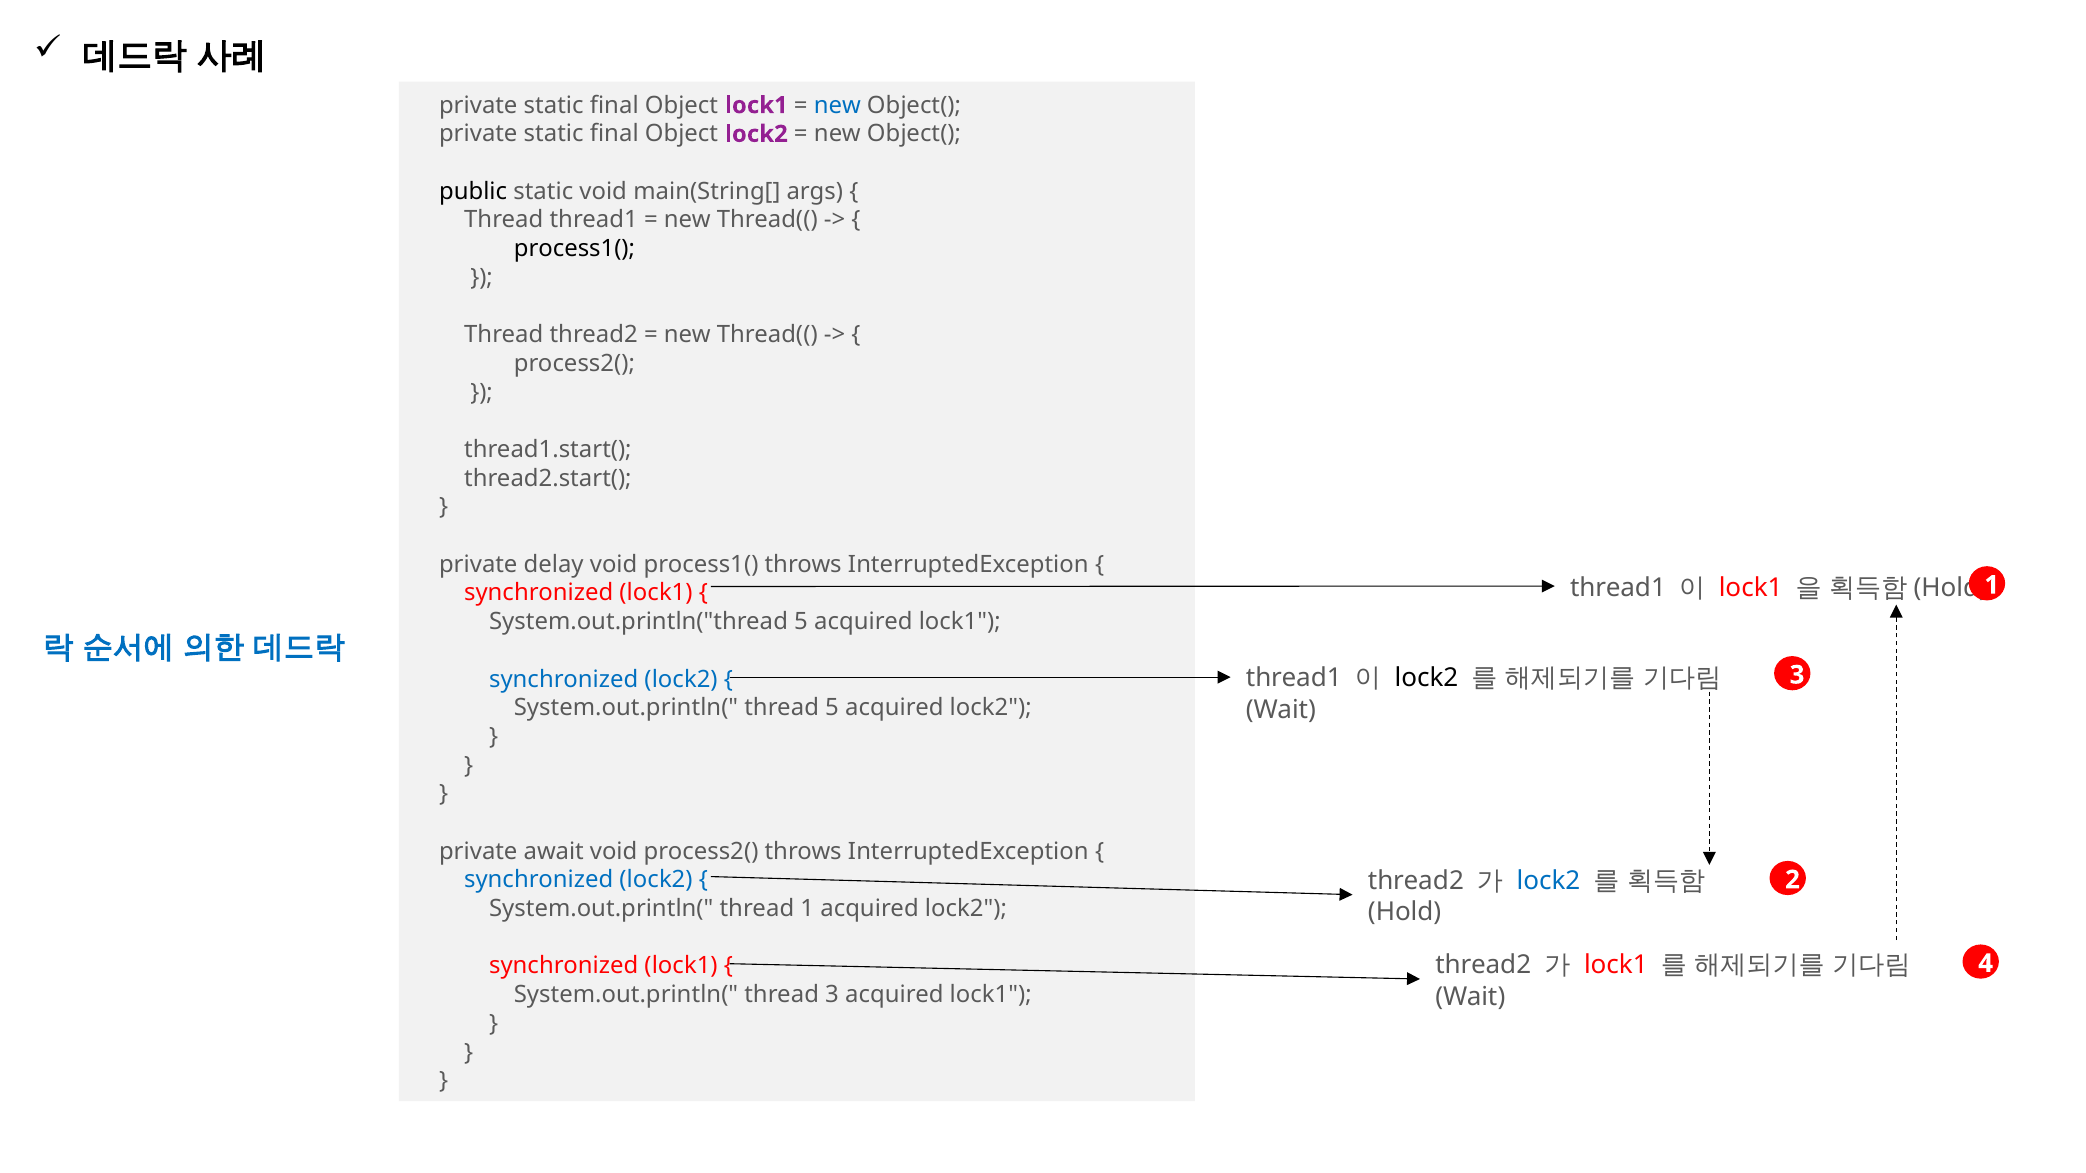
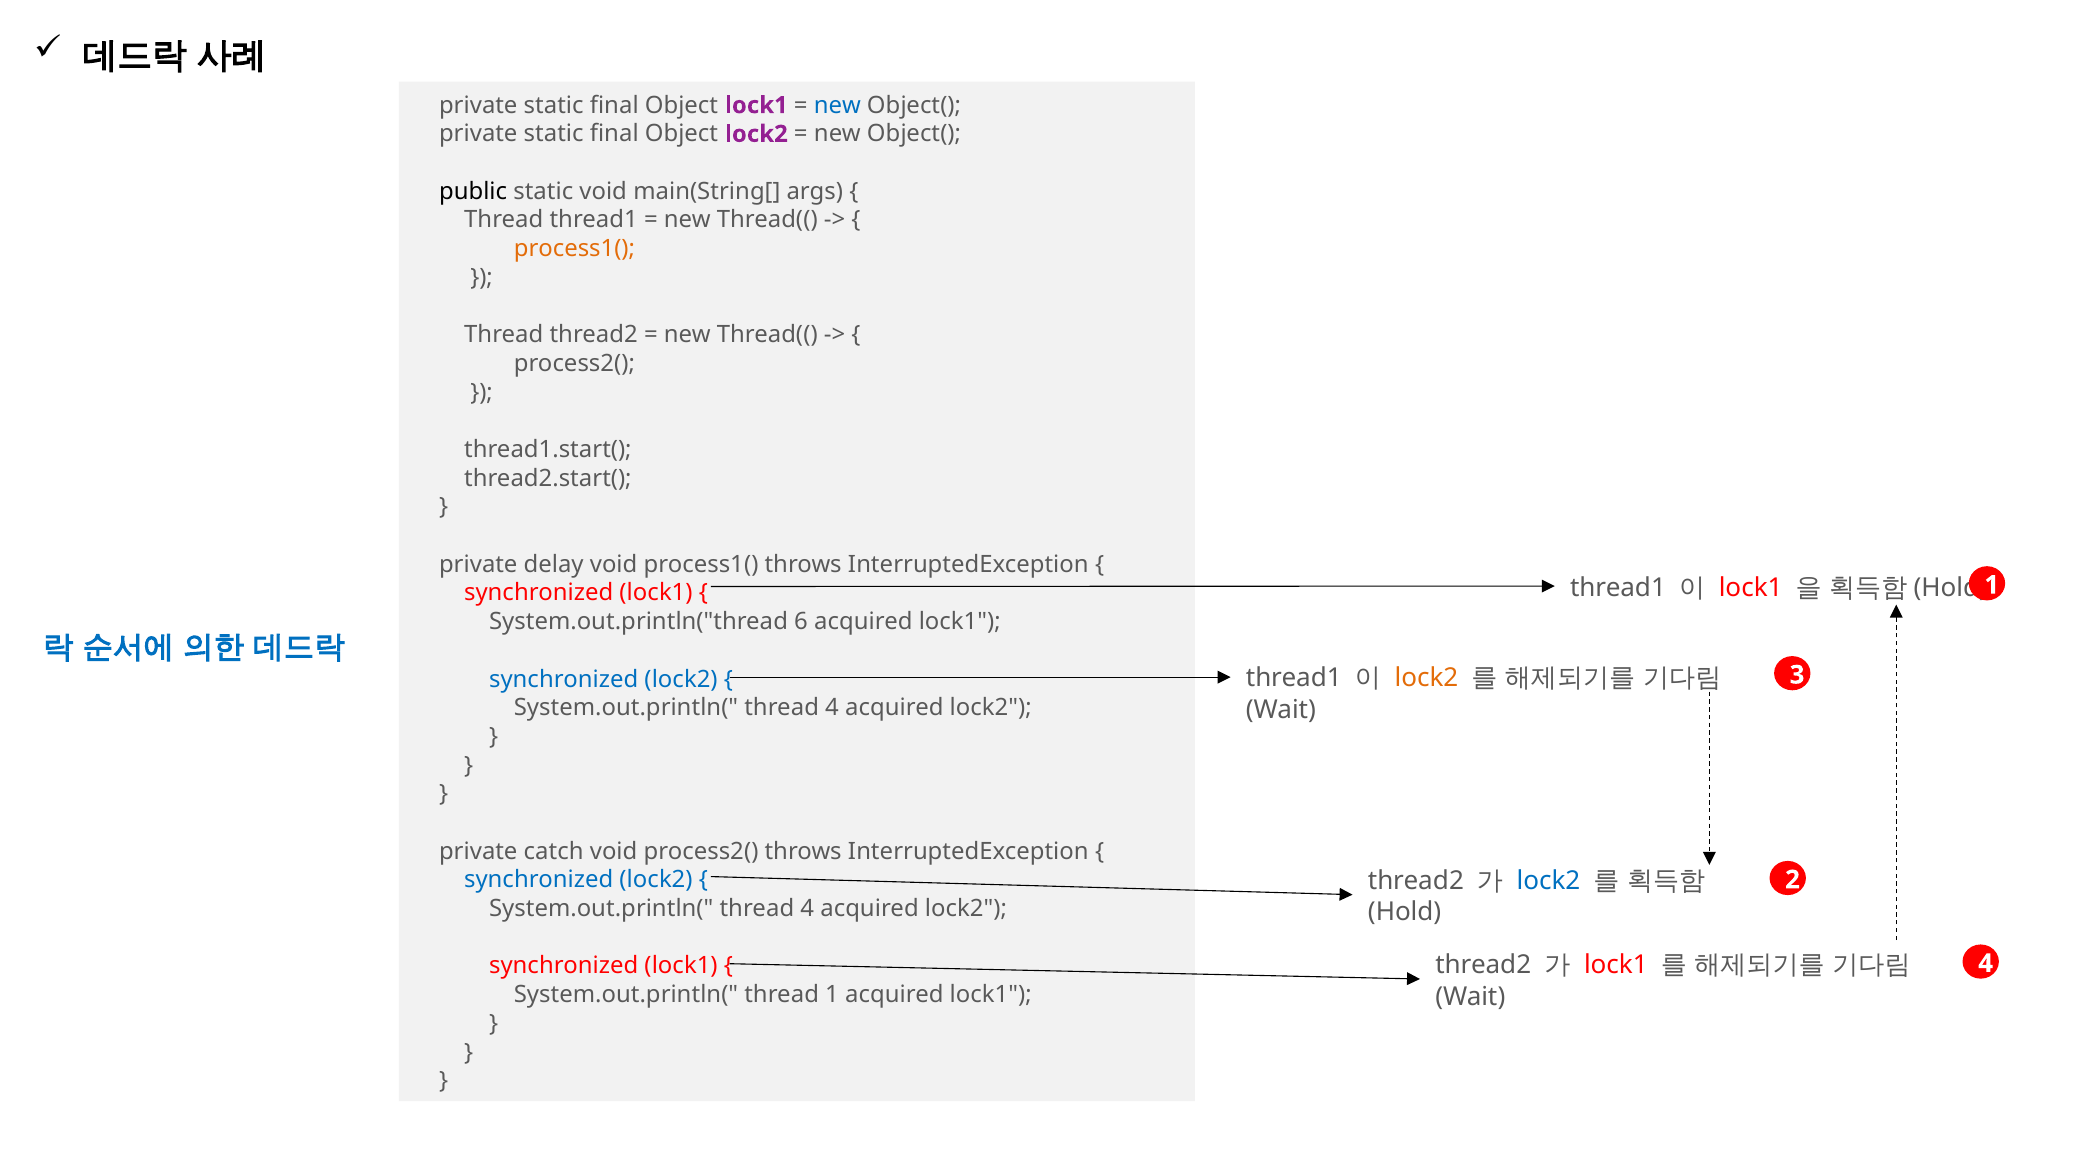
process1( colour: black -> orange (574, 249)
System.out.println("thread 5: 5 -> 6 (801, 622)
lock2 colour: black -> orange (1427, 678)
5: 5 -> 4 (832, 708)
await: await -> catch (554, 852)
1: 1 -> 4 (807, 909)
thread 3: 3 -> 1 (832, 995)
